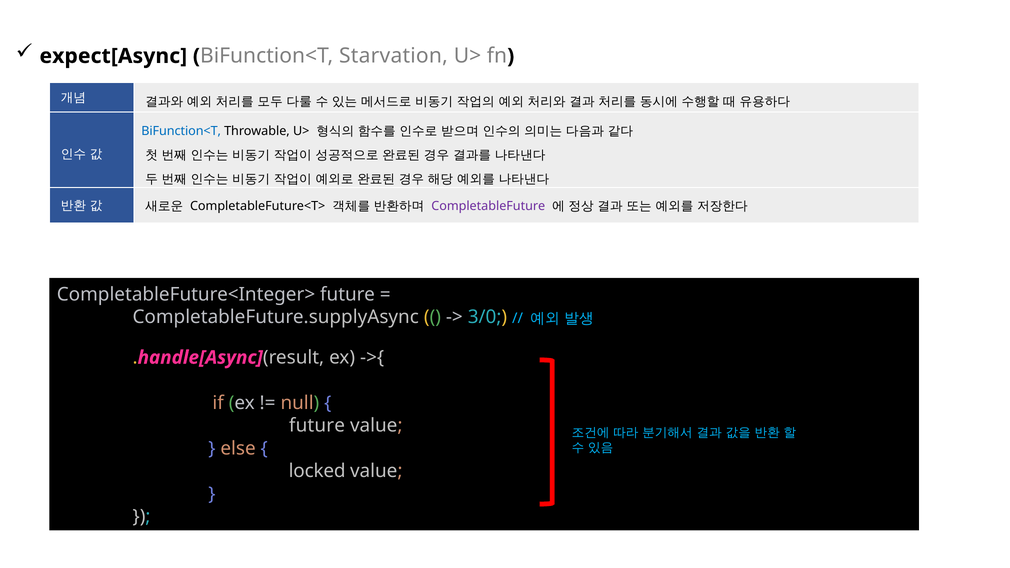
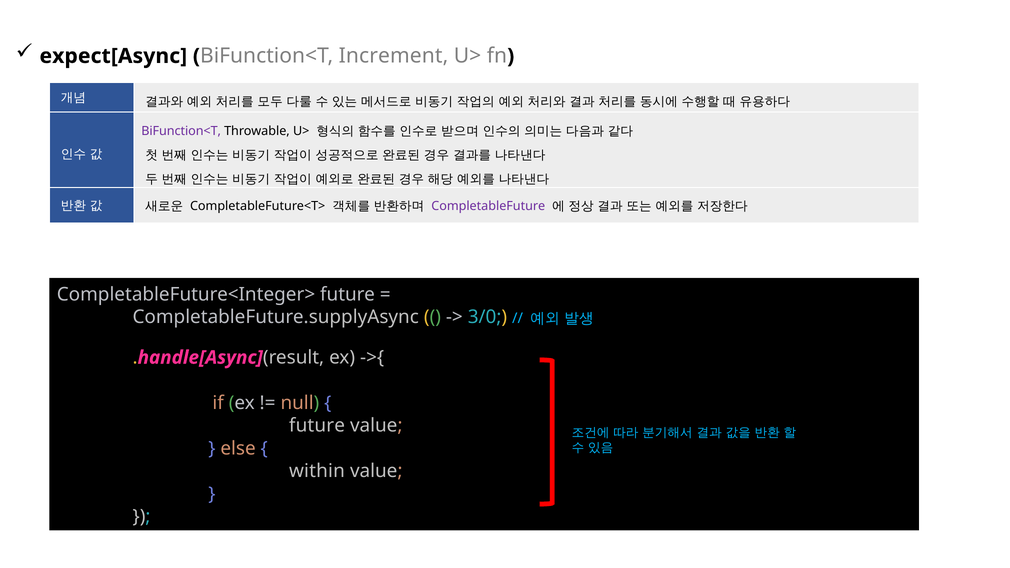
Starvation: Starvation -> Increment (393, 56)
BiFunction<T colour: blue -> purple (181, 131)
locked: locked -> within (317, 471)
